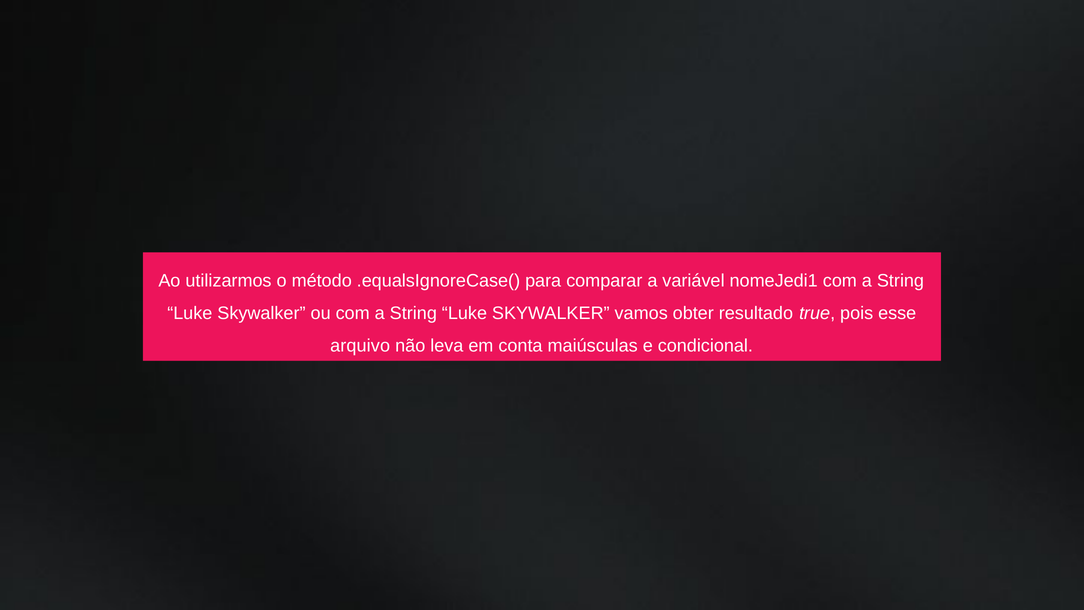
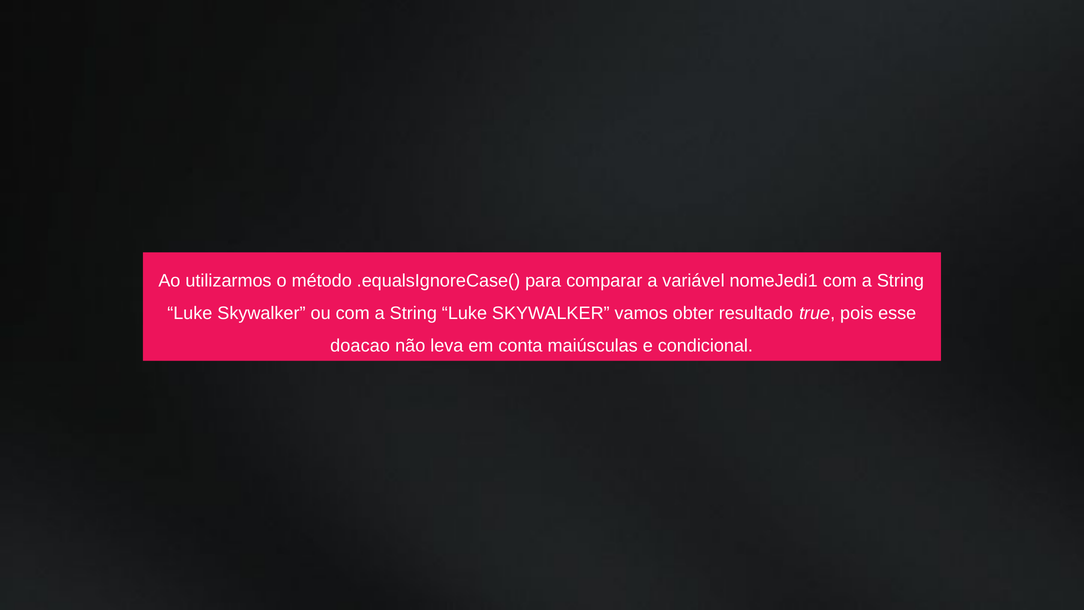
arquivo: arquivo -> doacao (360, 346)
